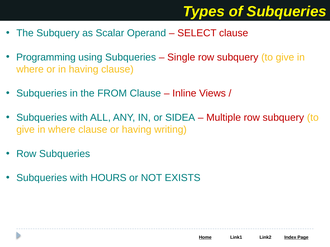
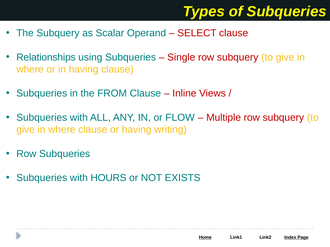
Programming: Programming -> Relationships (46, 57)
SIDEA: SIDEA -> FLOW (180, 118)
